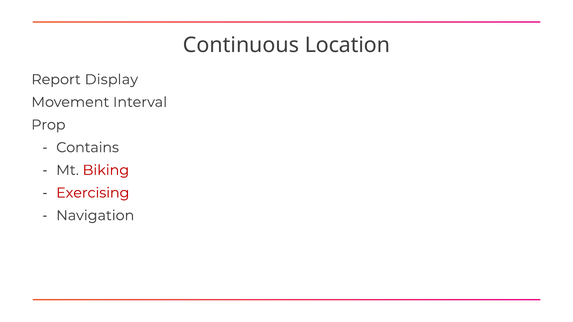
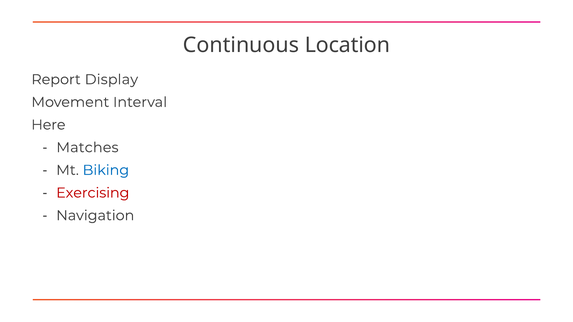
Prop: Prop -> Here (48, 125)
Contains: Contains -> Matches (87, 148)
Biking colour: red -> blue (106, 170)
